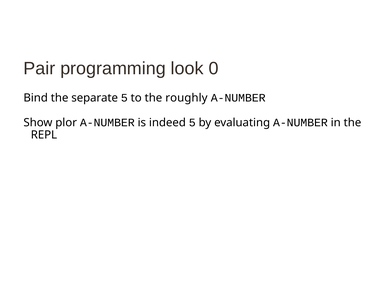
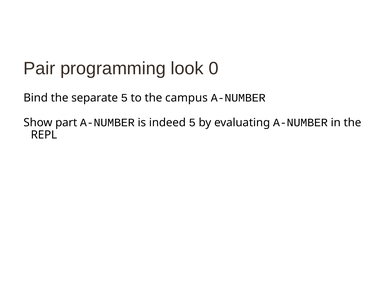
roughly: roughly -> campus (186, 98)
plor: plor -> part (66, 123)
